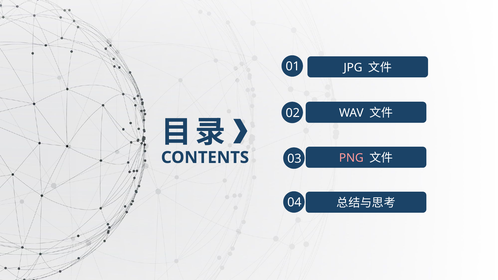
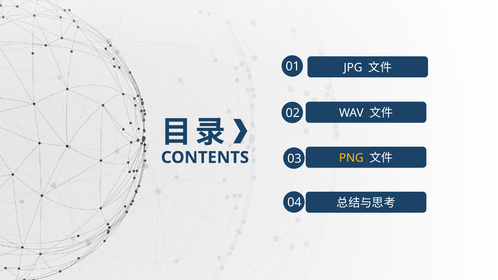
PNG colour: pink -> yellow (351, 158)
